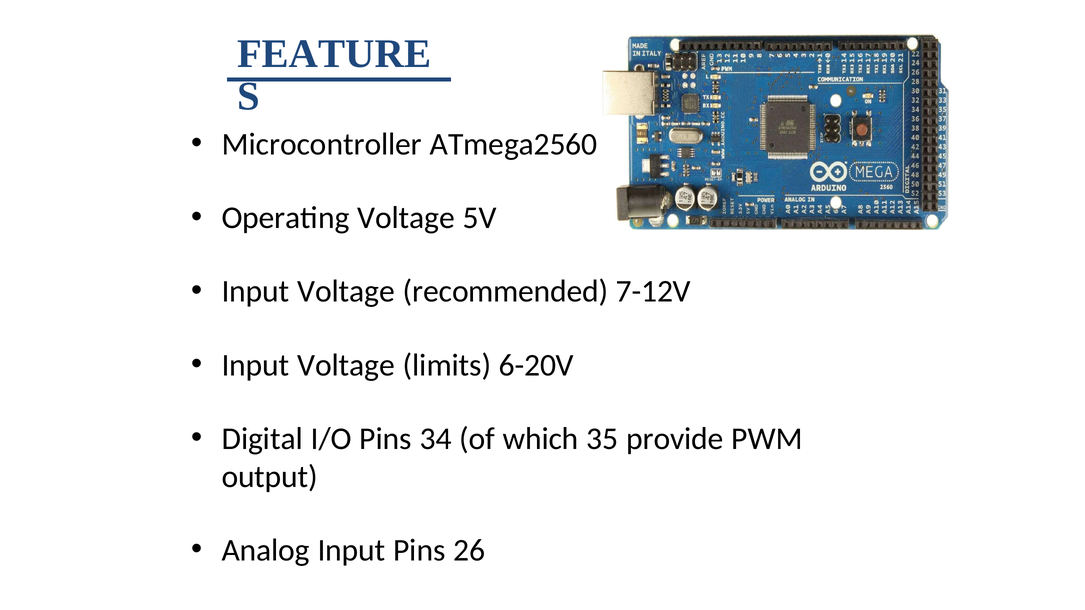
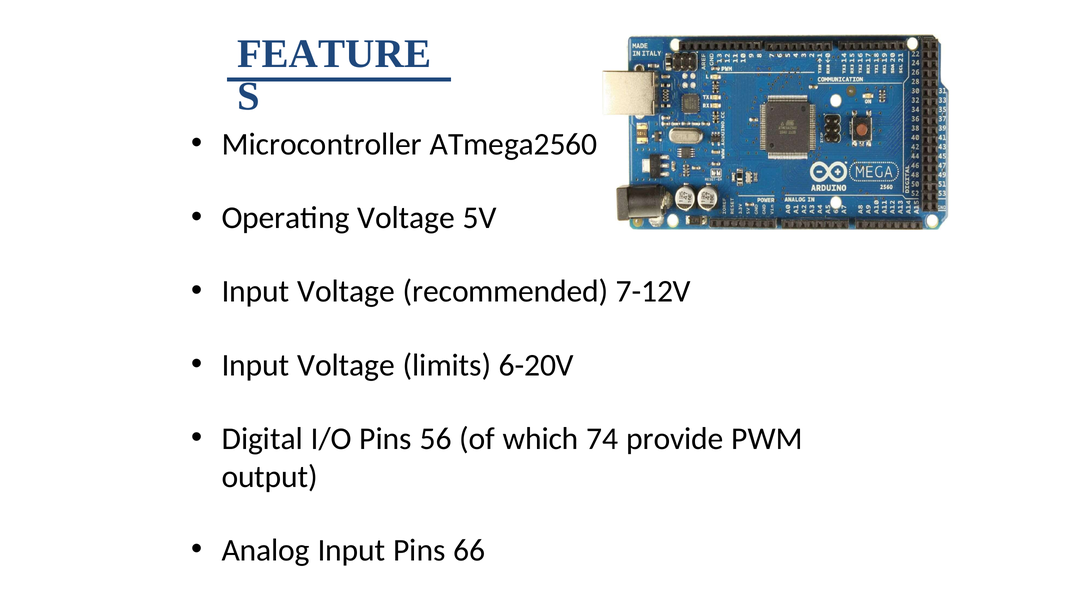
34: 34 -> 56 (436, 439)
35: 35 -> 74 (602, 439)
26: 26 -> 66 (469, 551)
